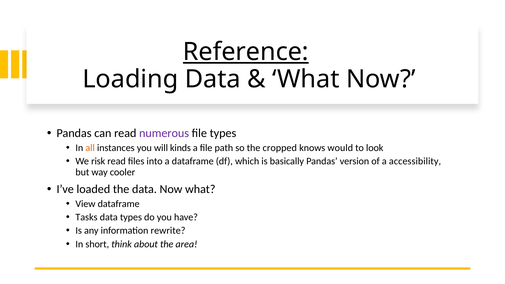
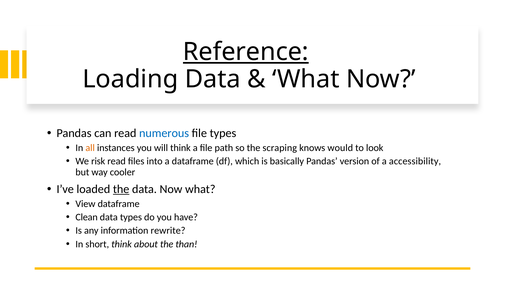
numerous colour: purple -> blue (164, 133)
will kinds: kinds -> think (180, 148)
cropped: cropped -> scraping (280, 148)
the underline: none -> present (121, 189)
Tasks: Tasks -> Clean (87, 217)
area: area -> than (186, 244)
